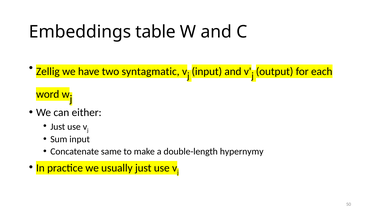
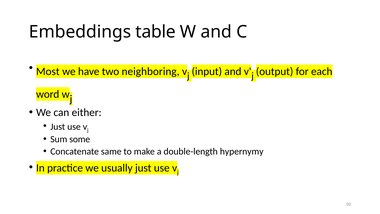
Zellig: Zellig -> Most (48, 71)
syntagmatic: syntagmatic -> neighboring (151, 71)
Sum input: input -> some (80, 139)
